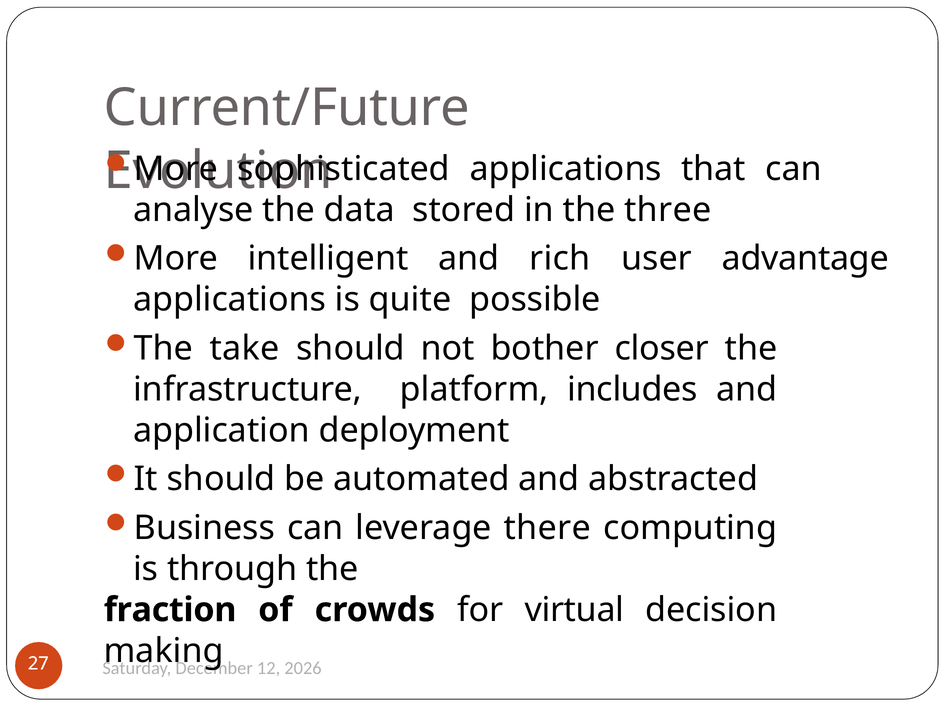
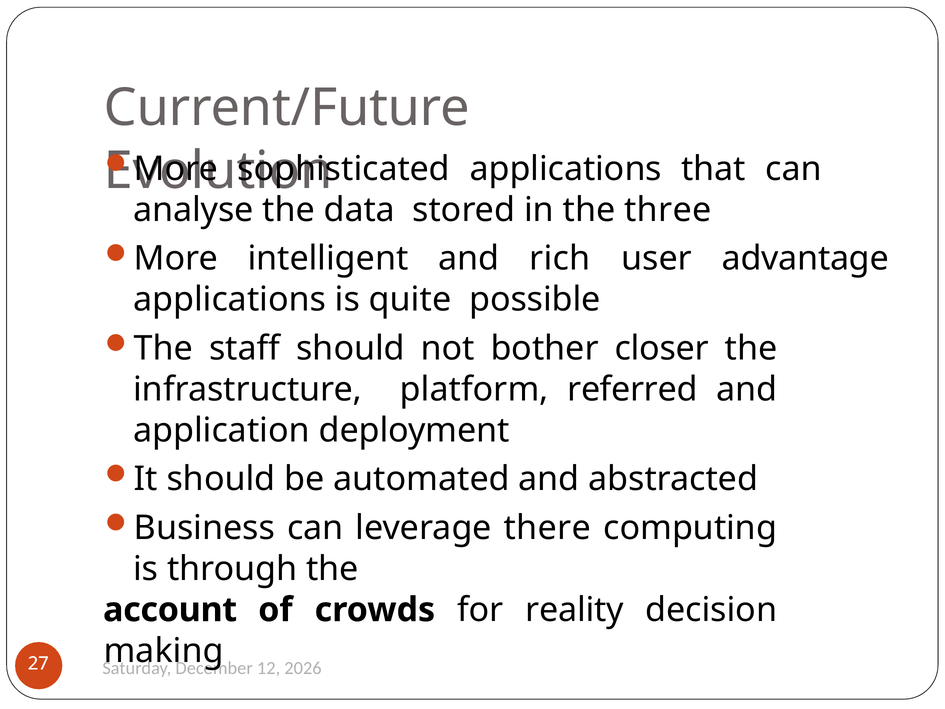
take: take -> staff (245, 348)
includes: includes -> referred (632, 389)
fraction: fraction -> account (170, 610)
virtual: virtual -> reality (574, 610)
